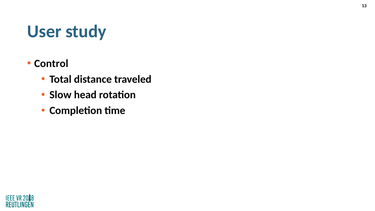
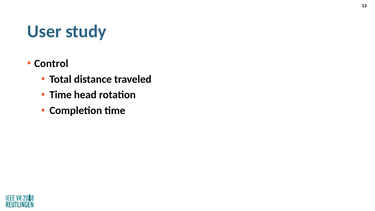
Slow: Slow -> Time (61, 95)
